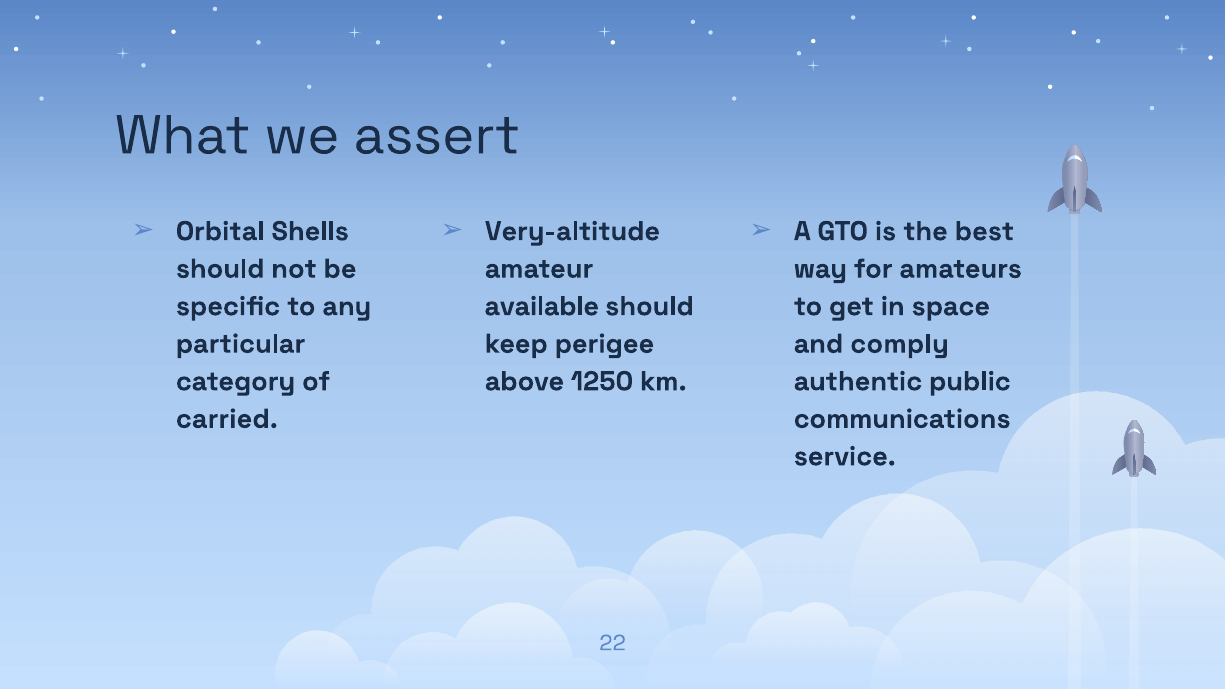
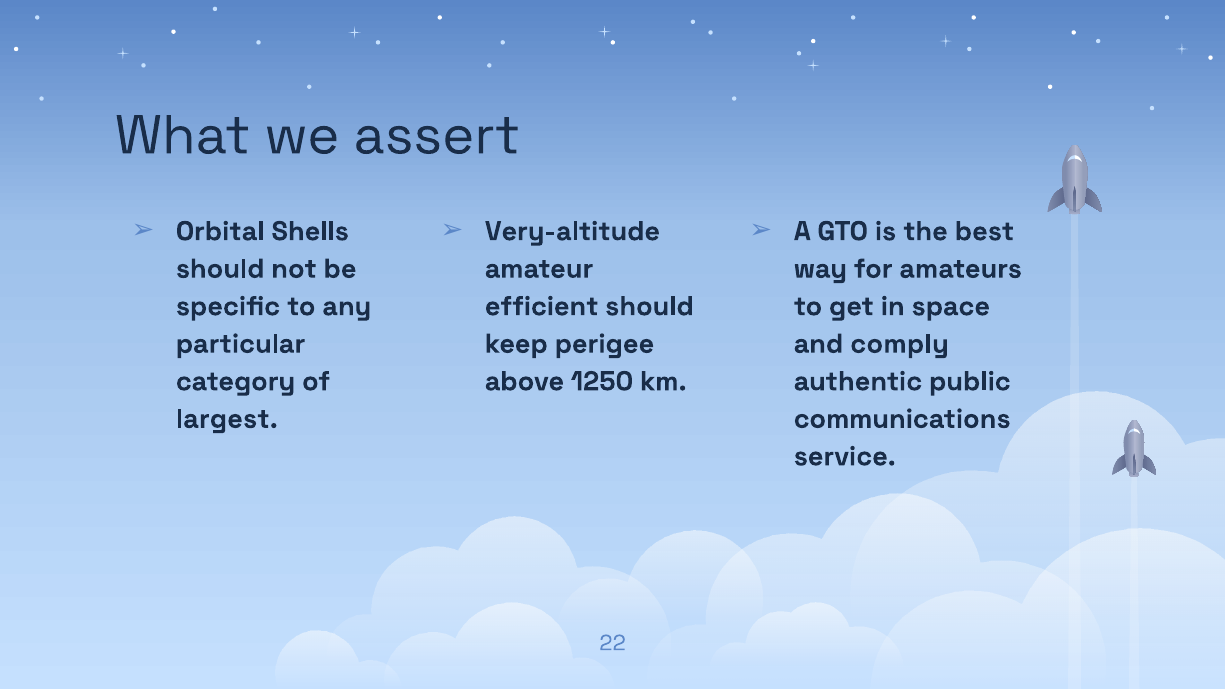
available: available -> efficient (542, 306)
carried: carried -> largest (227, 419)
